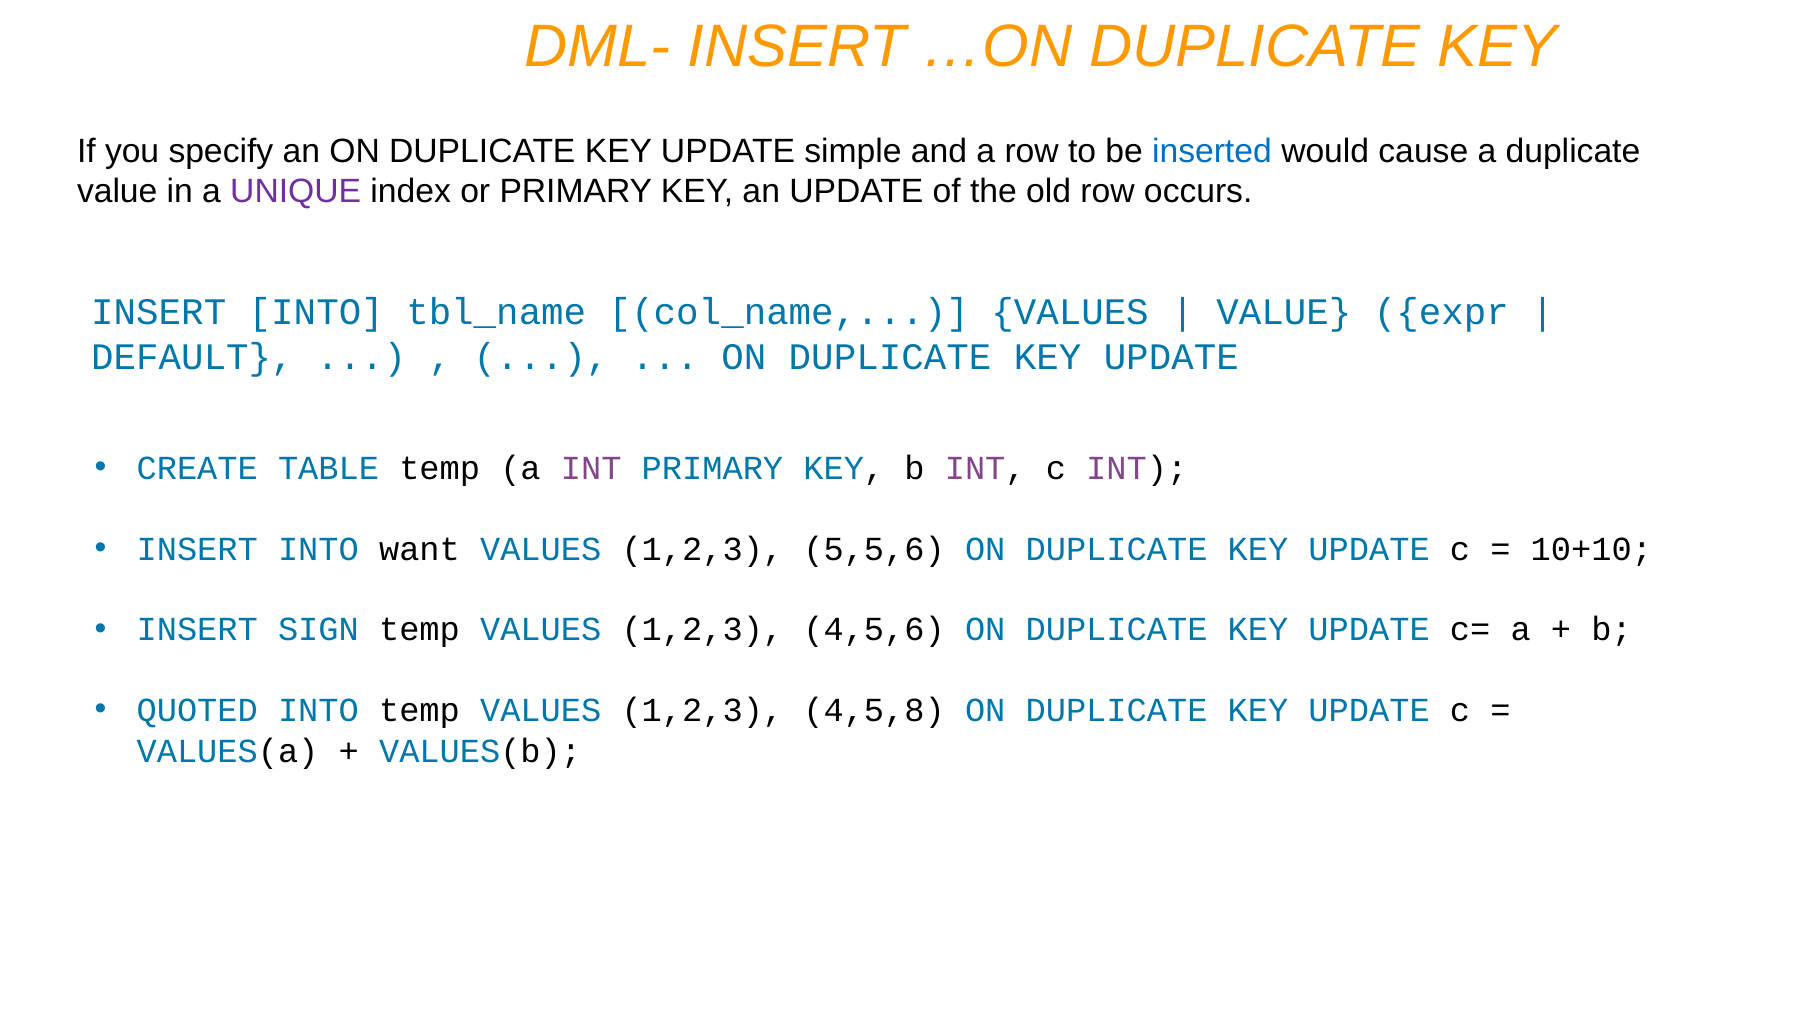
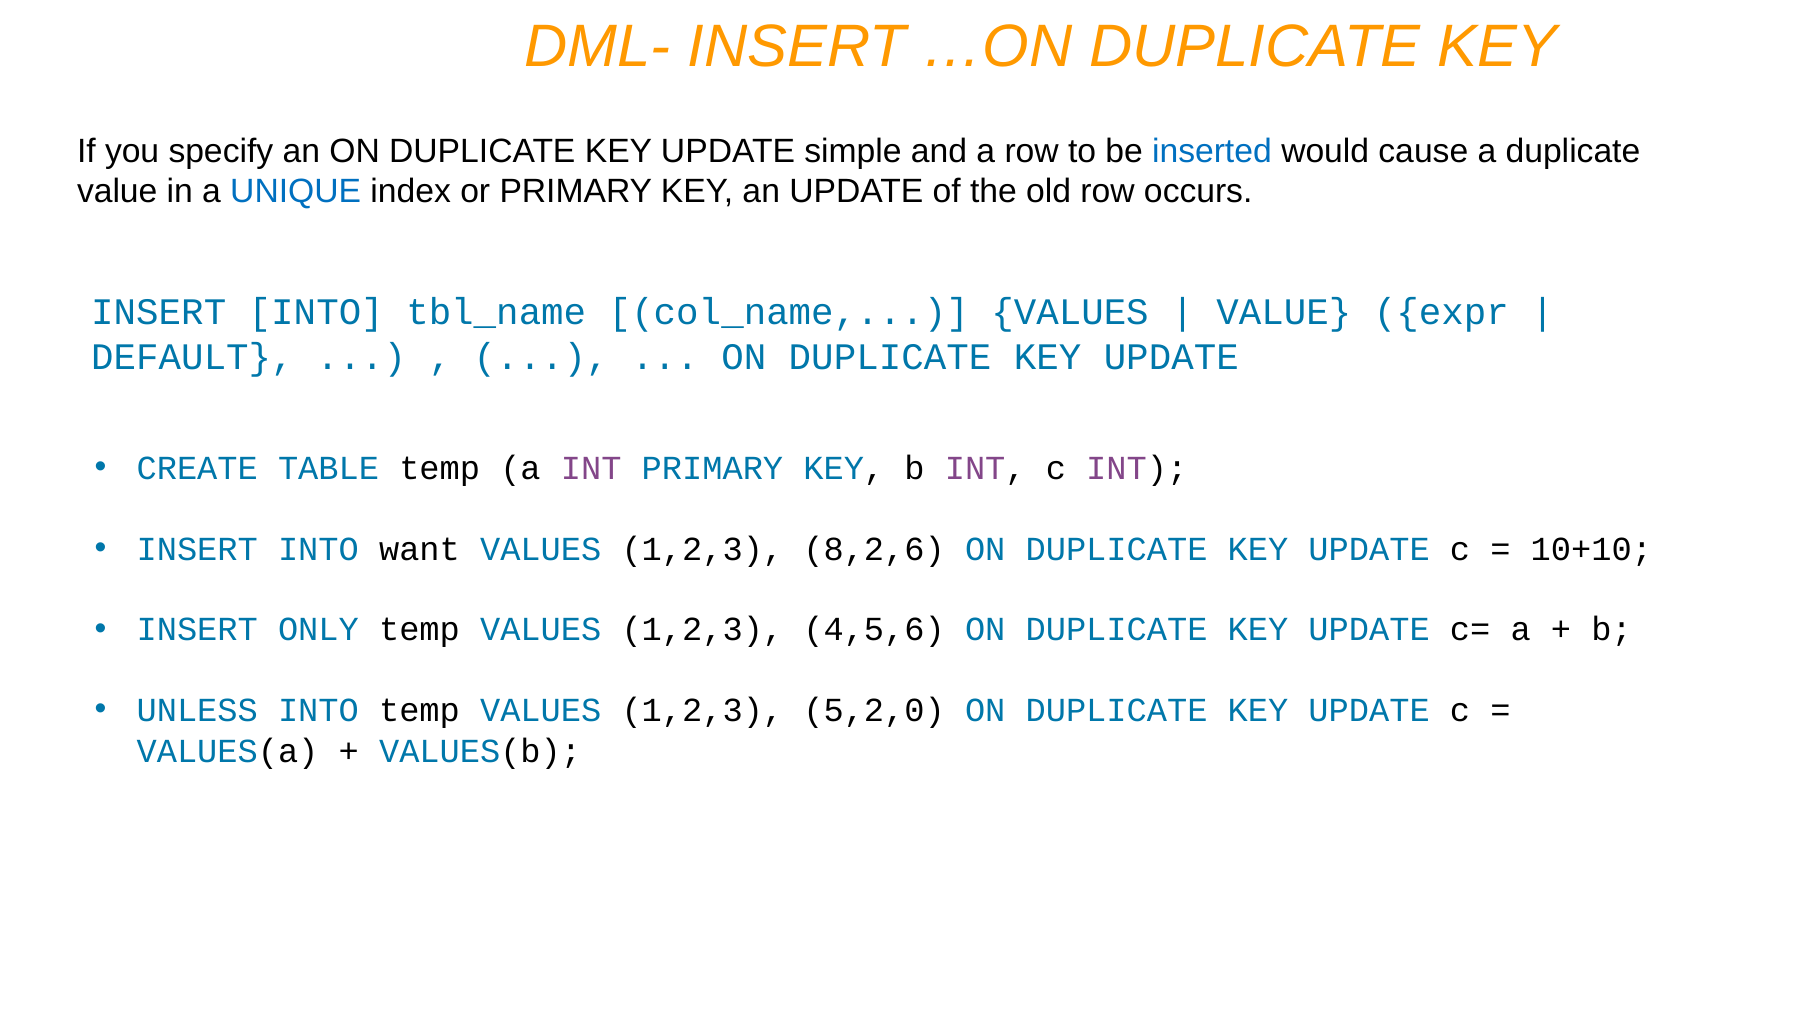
UNIQUE colour: purple -> blue (296, 192)
5,5,6: 5,5,6 -> 8,2,6 (874, 549)
SIGN: SIGN -> ONLY (318, 630)
QUOTED: QUOTED -> UNLESS (197, 711)
4,5,8: 4,5,8 -> 5,2,0 (874, 711)
